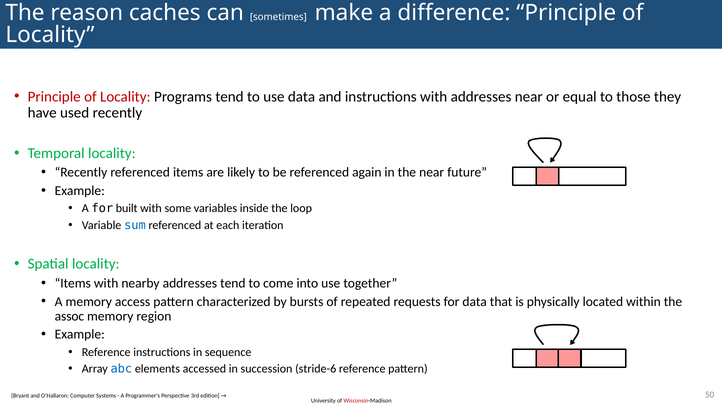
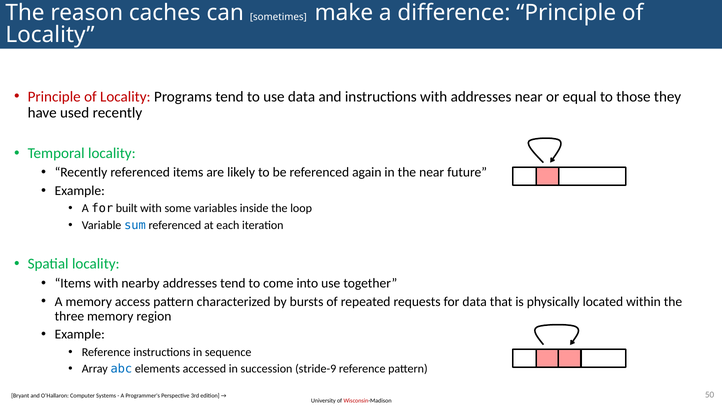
assoc: assoc -> three (69, 316)
stride-6: stride-6 -> stride-9 (316, 369)
